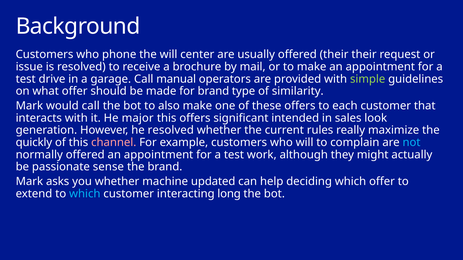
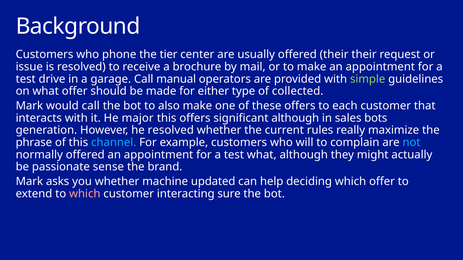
the will: will -> tier (169, 55)
for brand: brand -> either (213, 91)
similarity: similarity -> collected (298, 91)
significant intended: intended -> although (295, 118)
look: look -> bots (376, 118)
quickly: quickly -> phrase (34, 143)
channel colour: pink -> light blue (114, 143)
test work: work -> what (262, 155)
which colour: light blue -> pink (85, 194)
long: long -> sure (229, 194)
